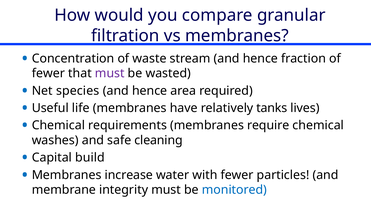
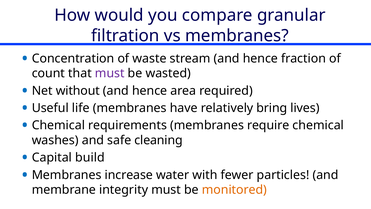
fewer: fewer -> count (48, 73)
species: species -> without (78, 91)
tanks: tanks -> bring (272, 108)
monitored colour: blue -> orange (234, 189)
